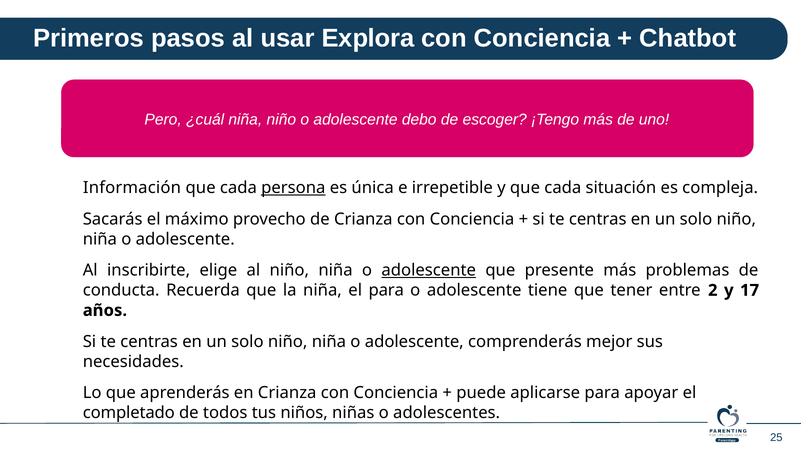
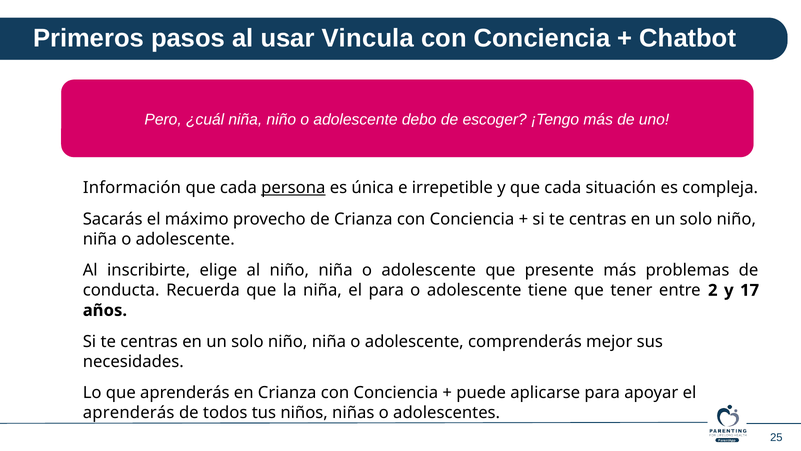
Explora: Explora -> Vincula (368, 38)
adolescente underline: present -> none (429, 270)
completado: completado -> aprenderás (129, 412)
